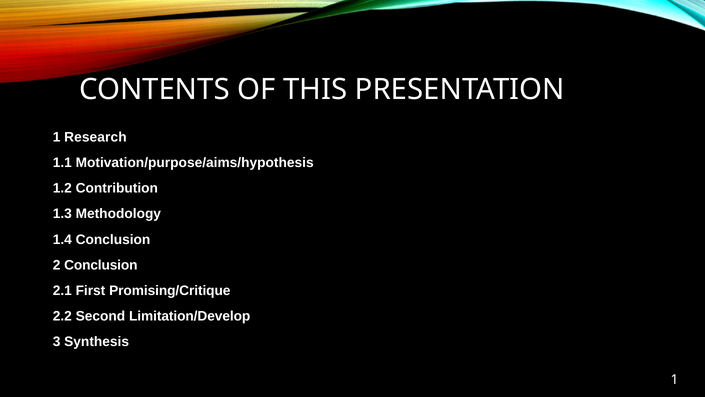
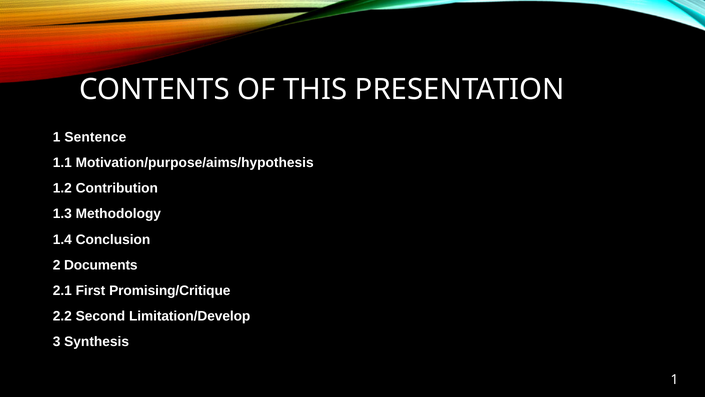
Research: Research -> Sentence (95, 137)
2 Conclusion: Conclusion -> Documents (101, 265)
